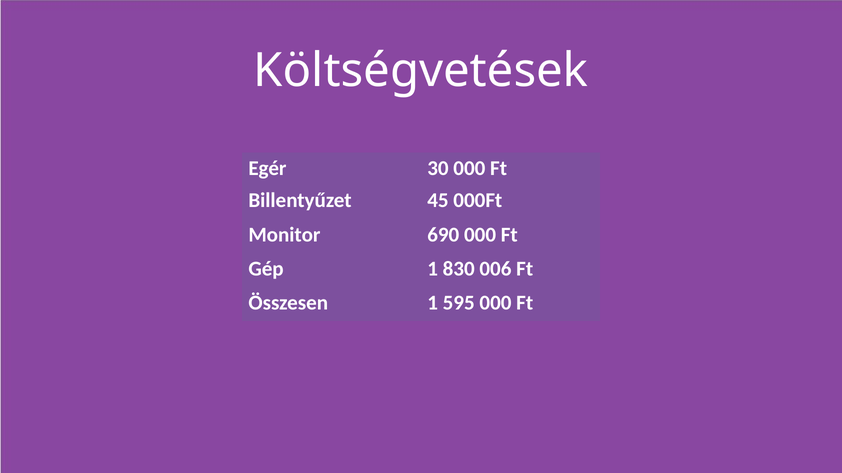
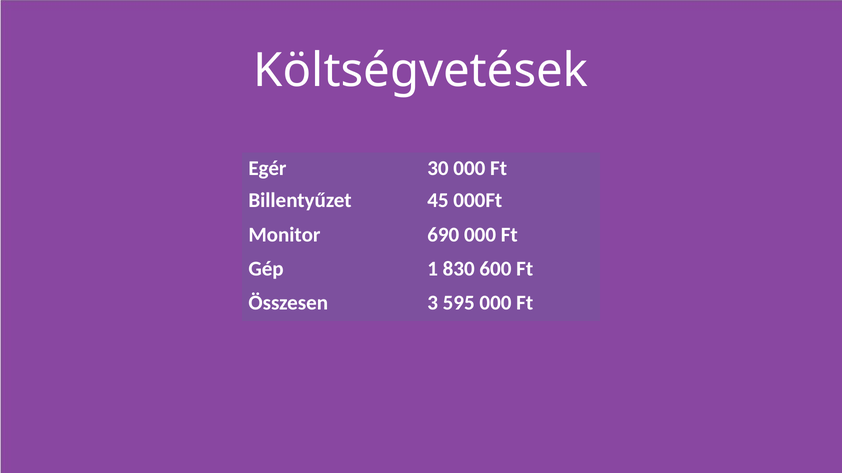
006: 006 -> 600 (495, 269)
Összesen 1: 1 -> 3 (433, 303)
